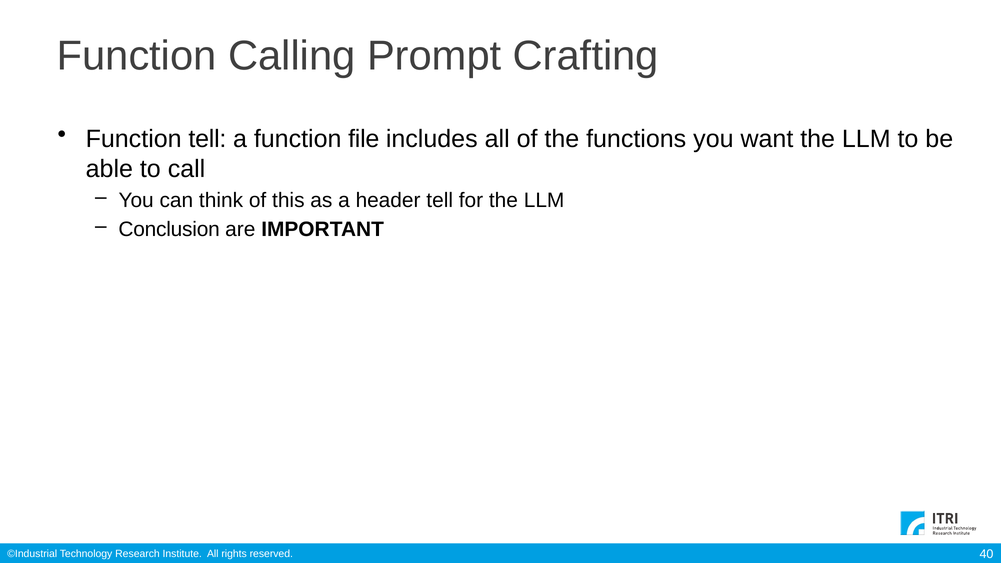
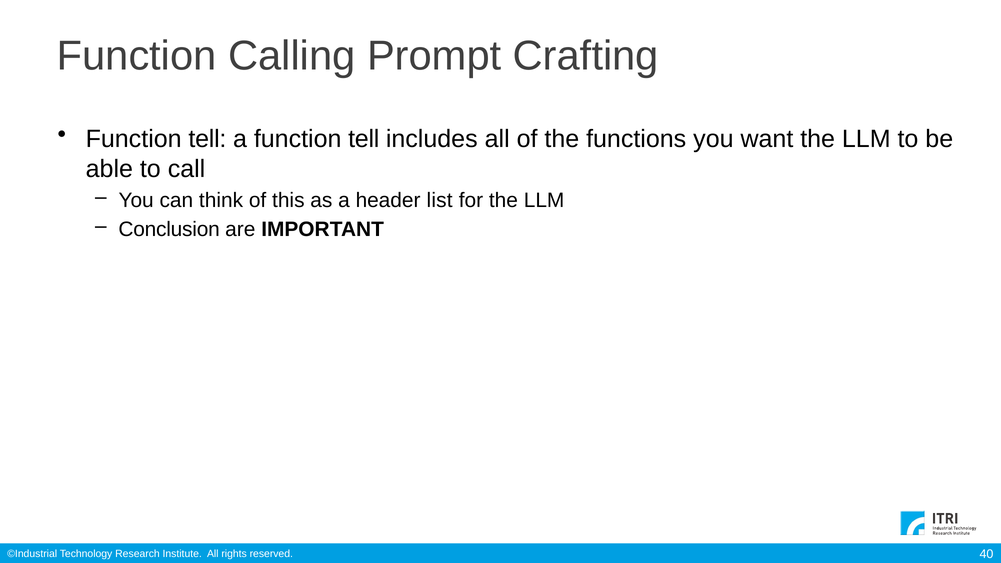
a function file: file -> tell (364, 139)
header tell: tell -> list (440, 200)
